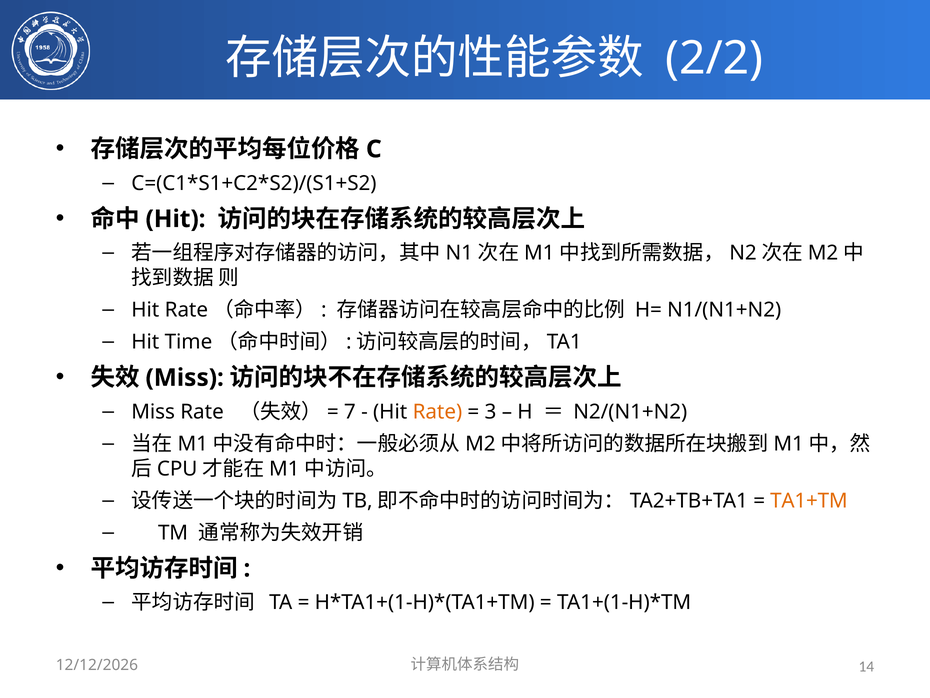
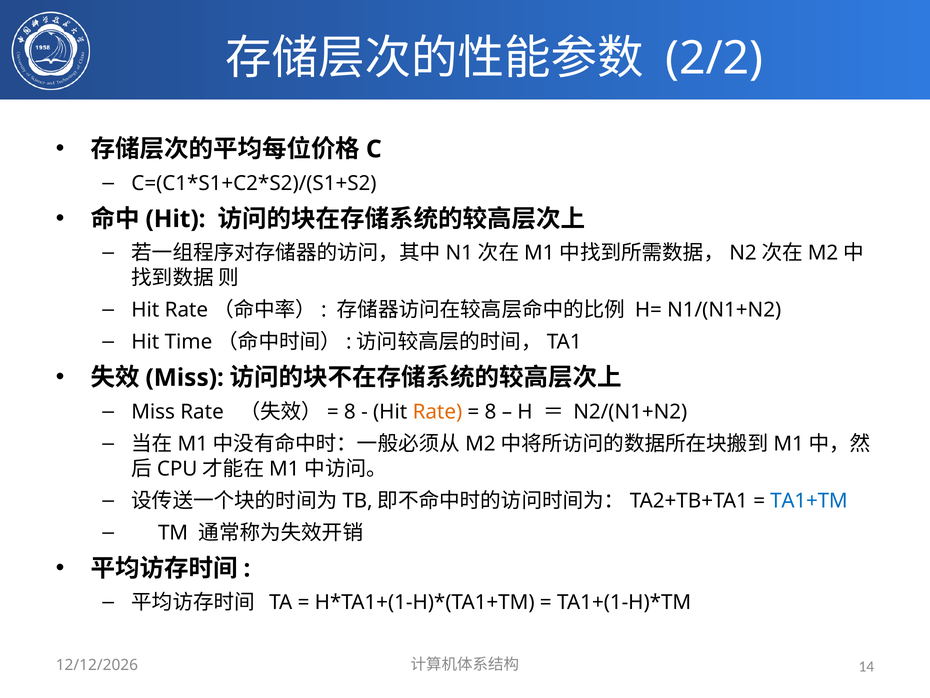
7: 7 -> 8 (350, 412)
3: 3 -> 8 (490, 412)
TA1+TM colour: orange -> blue (809, 500)
